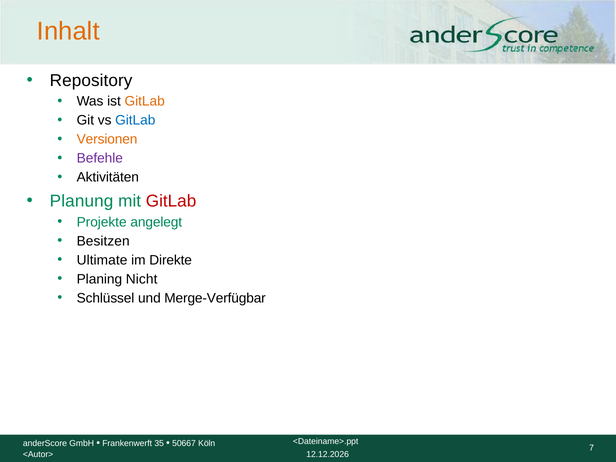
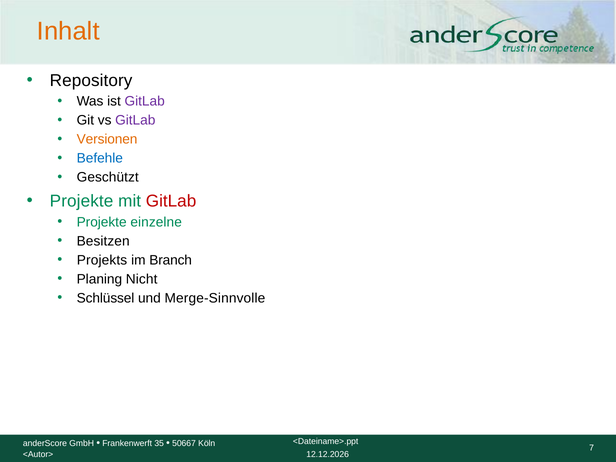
GitLab colour: orange -> purple (145, 101)
GitLab colour: blue -> purple (135, 120)
Befehle colour: purple -> blue (100, 158)
Aktivitäten: Aktivitäten -> Geschützt (108, 177)
Planung: Planung -> Projekte (82, 201)
angelegt: angelegt -> einzelne (156, 222)
Ultimate: Ultimate -> Projekts (102, 260)
Direkte: Direkte -> Branch (171, 260)
Merge-Verfügbar: Merge-Verfügbar -> Merge-Sinnvolle (215, 298)
